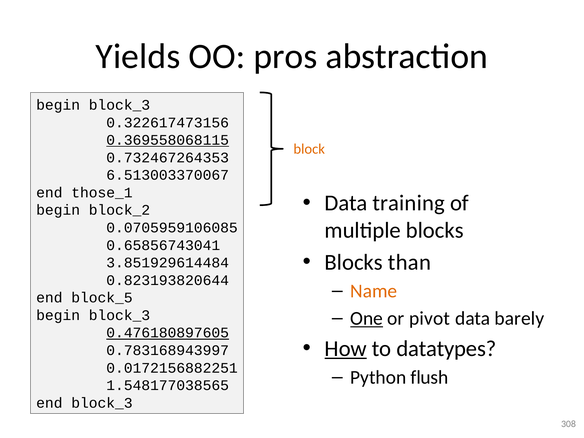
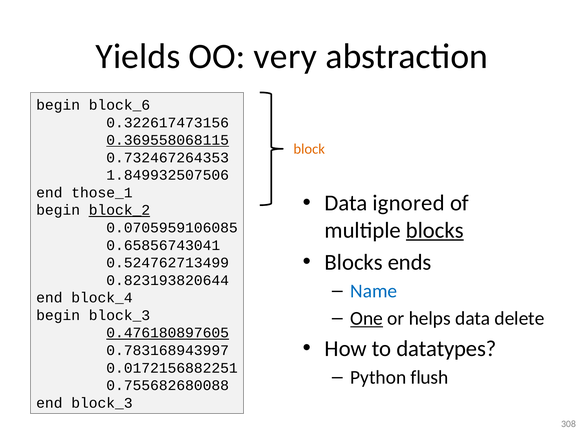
pros: pros -> very (285, 57)
block_3: block_3 -> block_6 (119, 105)
6.513003370067: 6.513003370067 -> 1.849932507506 (168, 175)
training: training -> ignored (409, 203)
block_2 underline: none -> present (119, 210)
blocks underline: none -> present (435, 230)
than: than -> ends (410, 262)
3.851929614484: 3.851929614484 -> 0.524762713499 (168, 263)
Name colour: orange -> blue (374, 291)
block_5: block_5 -> block_4 (102, 298)
pivot: pivot -> helps (430, 318)
barely: barely -> delete (519, 318)
How underline: present -> none (346, 349)
1.548177038565: 1.548177038565 -> 0.755682680088 (168, 385)
